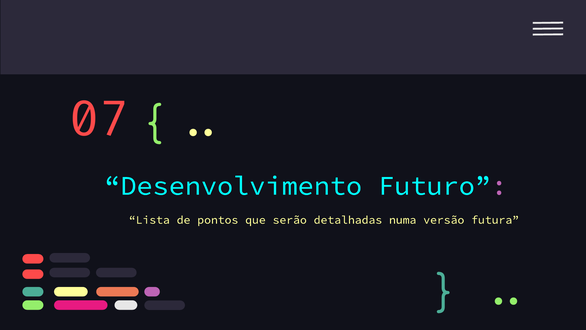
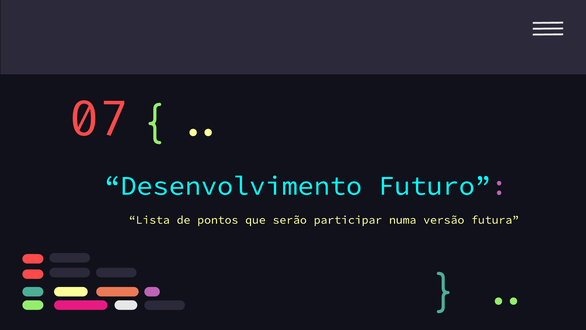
detalhadas: detalhadas -> participar (348, 220)
